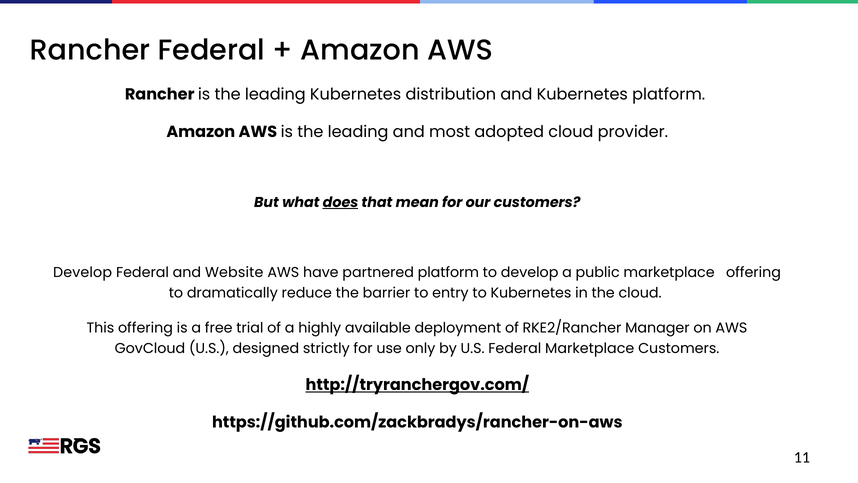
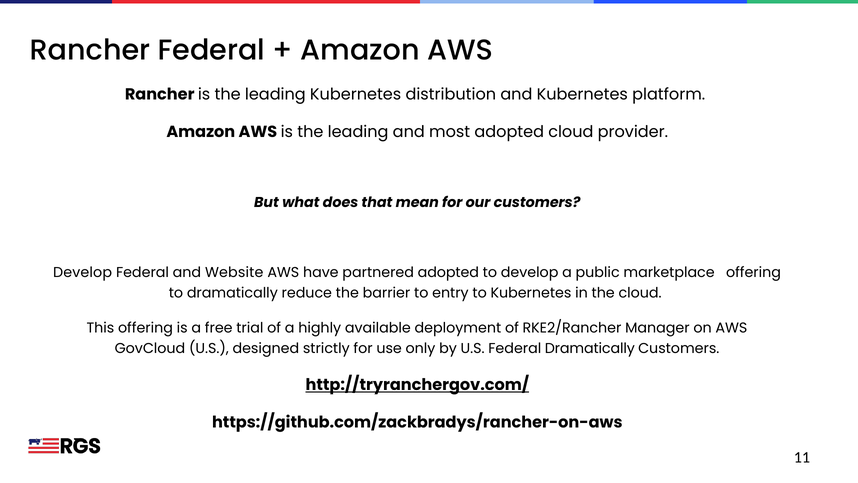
does underline: present -> none (341, 202)
partnered platform: platform -> adopted (448, 272)
Federal Marketplace: Marketplace -> Dramatically (590, 348)
